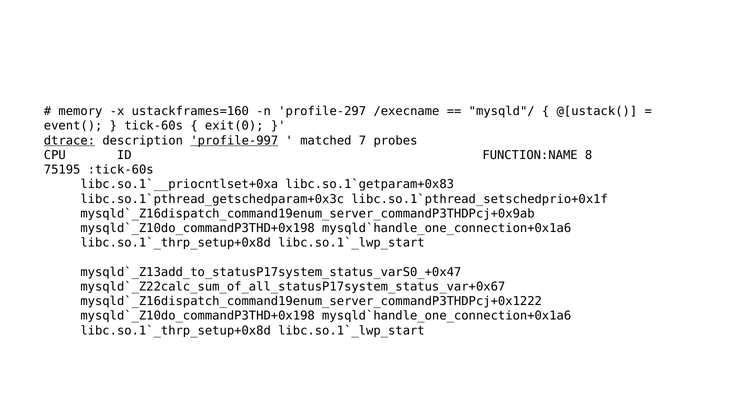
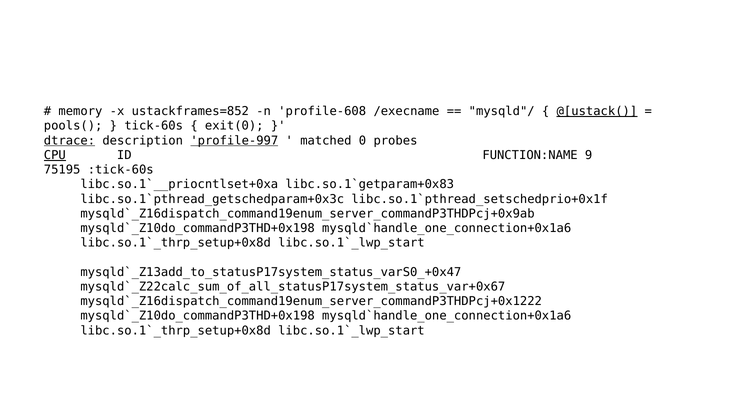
ustackframes=160: ustackframes=160 -> ustackframes=852 (190, 111)
profile-297: profile-297 -> profile-608 (322, 111)
@[ustack( underline: none -> present (597, 111)
event(: event( -> pools( (73, 126)
7: 7 -> 0 (362, 141)
CPU underline: none -> present (55, 155)
8: 8 -> 9 (589, 155)
